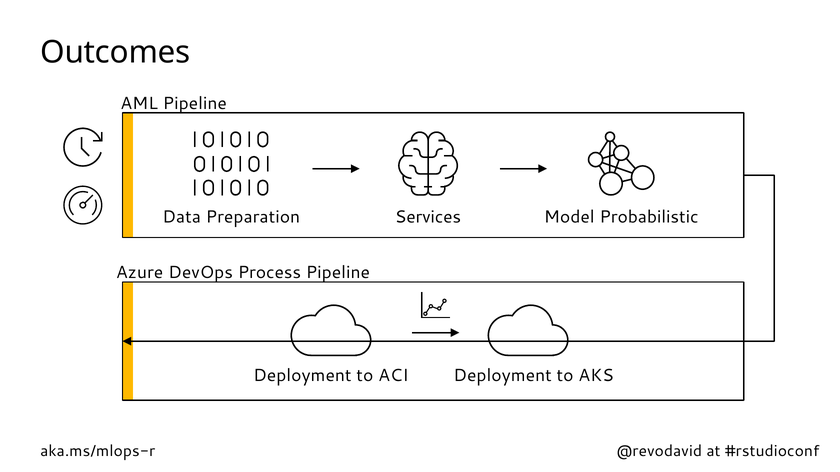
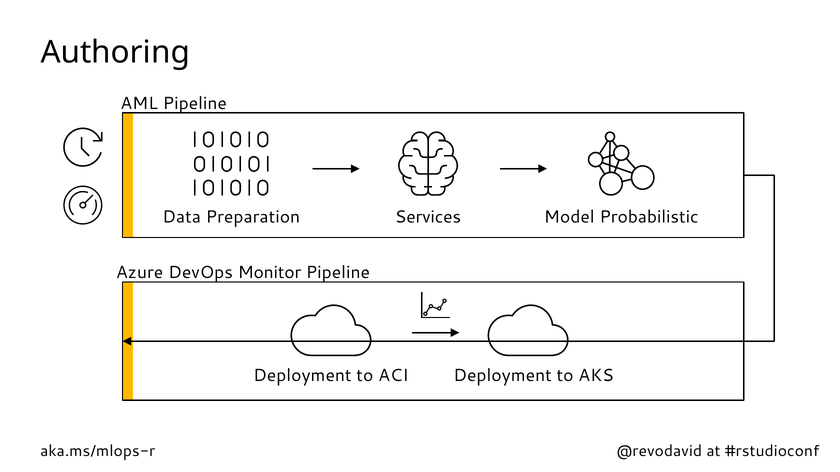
Outcomes: Outcomes -> Authoring (115, 53)
Process: Process -> Monitor (269, 273)
